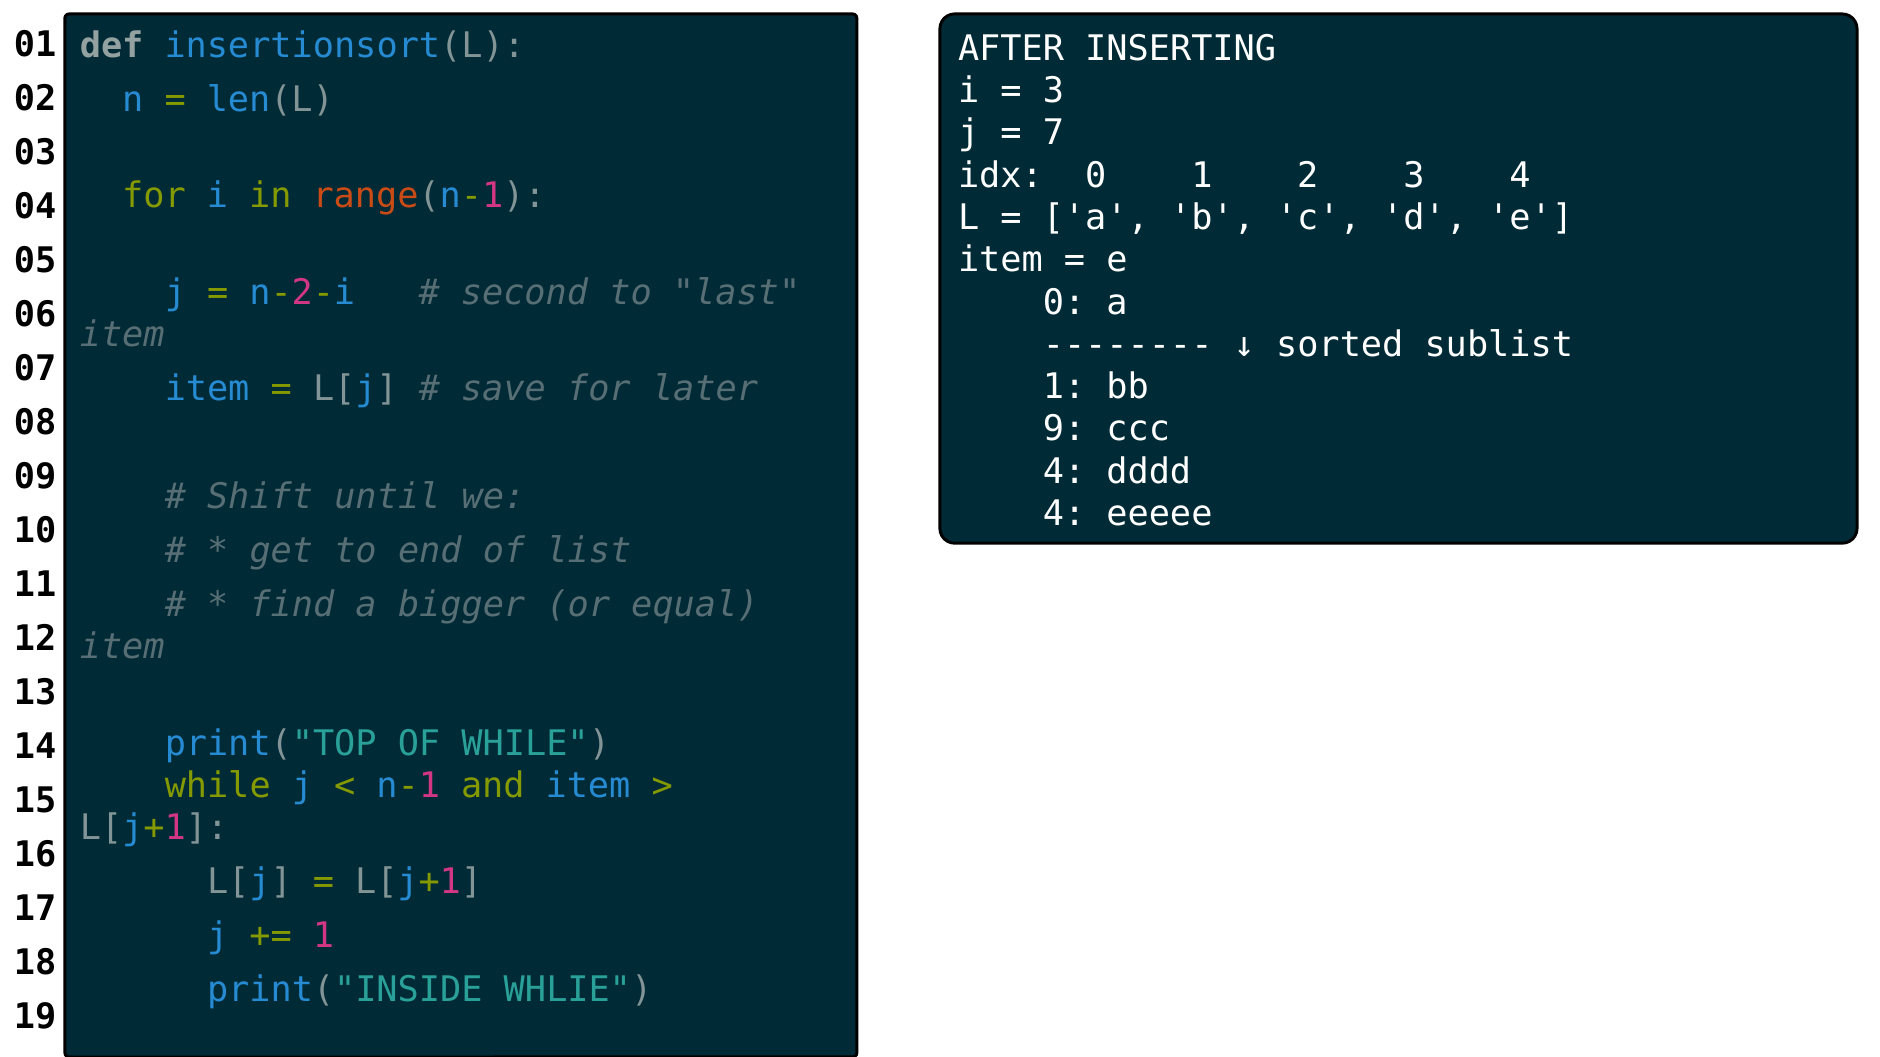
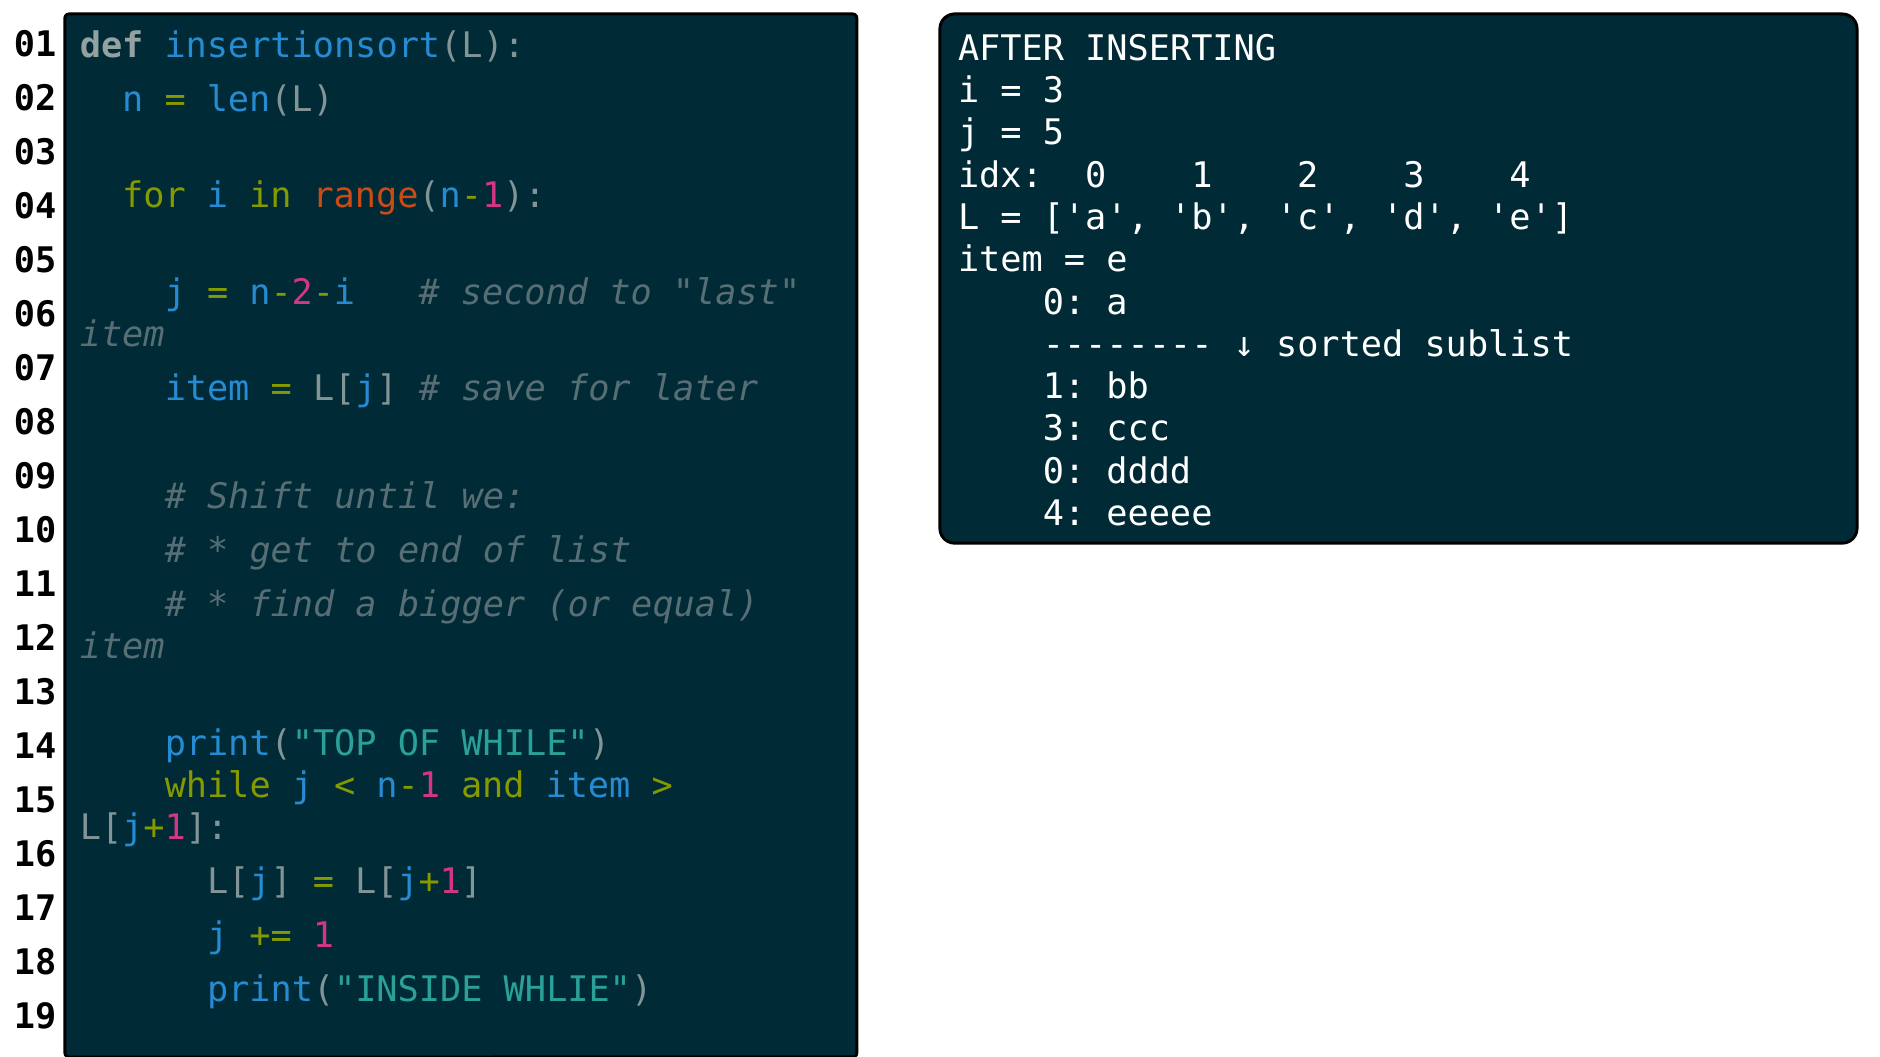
7: 7 -> 5 (1053, 133)
9: 9 -> 3 (1064, 429)
4: 4 -> 0 (1064, 472)
